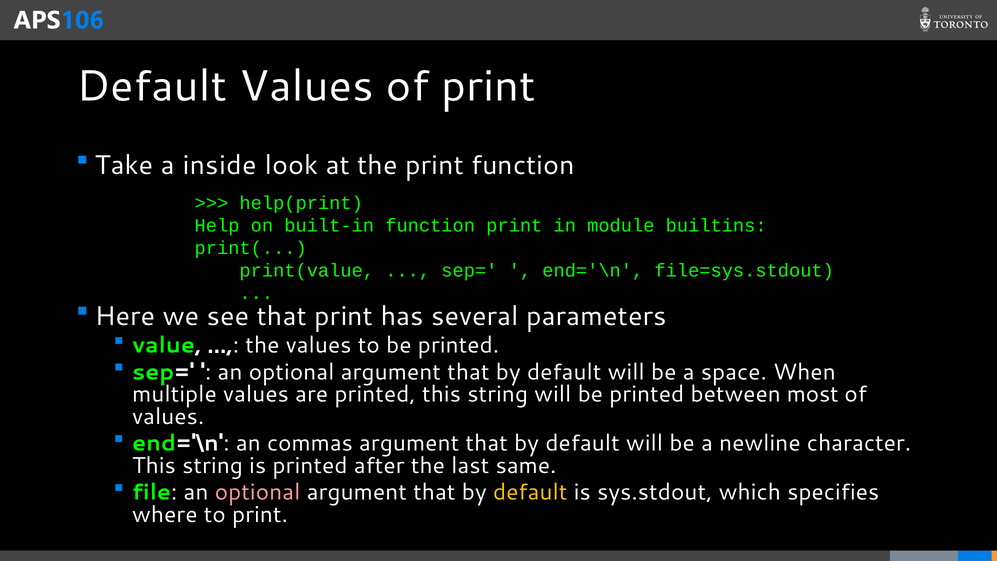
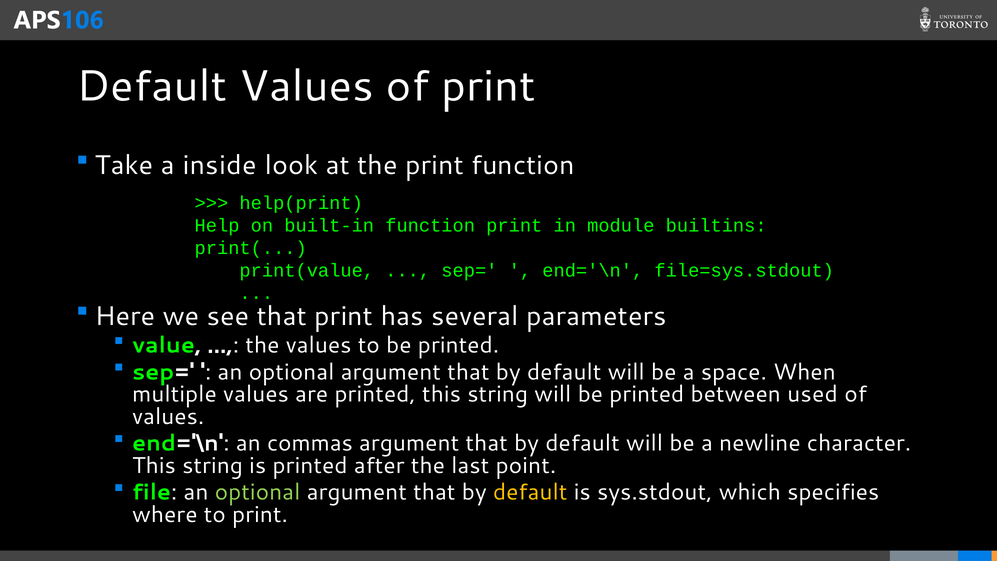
most: most -> used (812, 394)
same: same -> point (526, 465)
optional colour: pink -> light green (258, 492)
